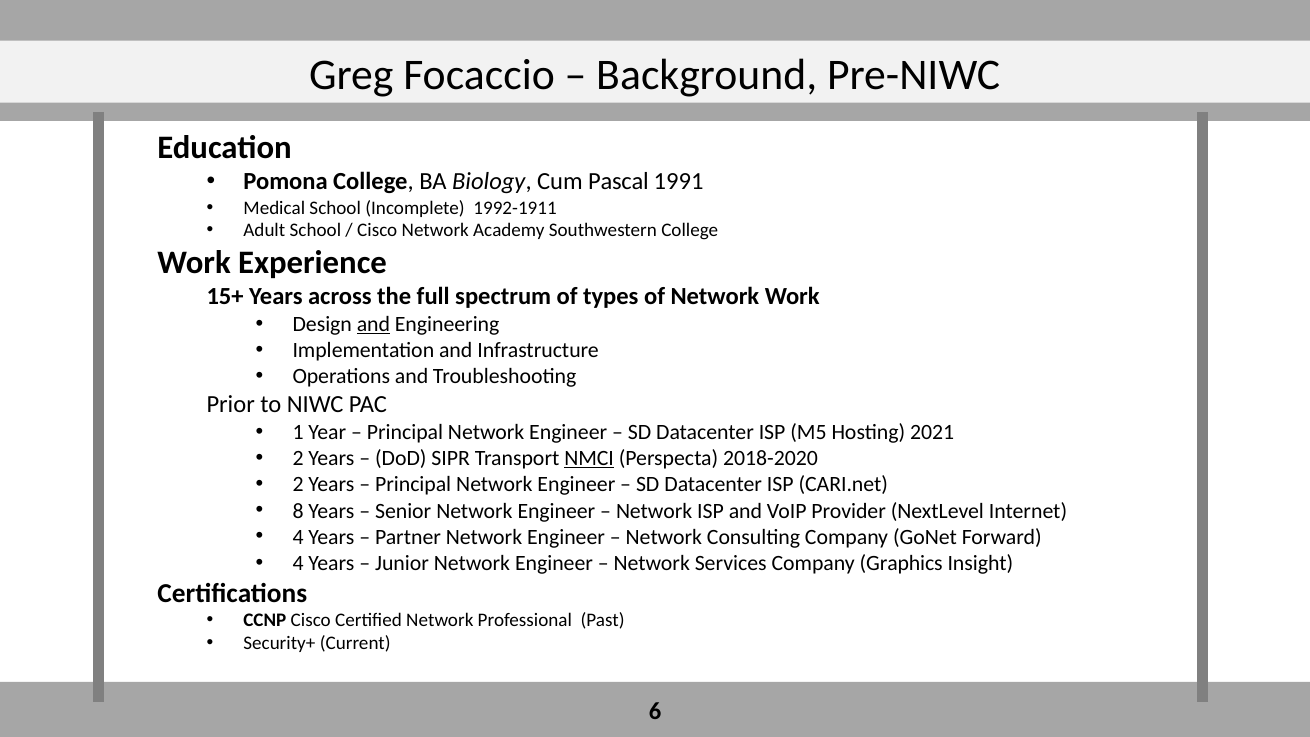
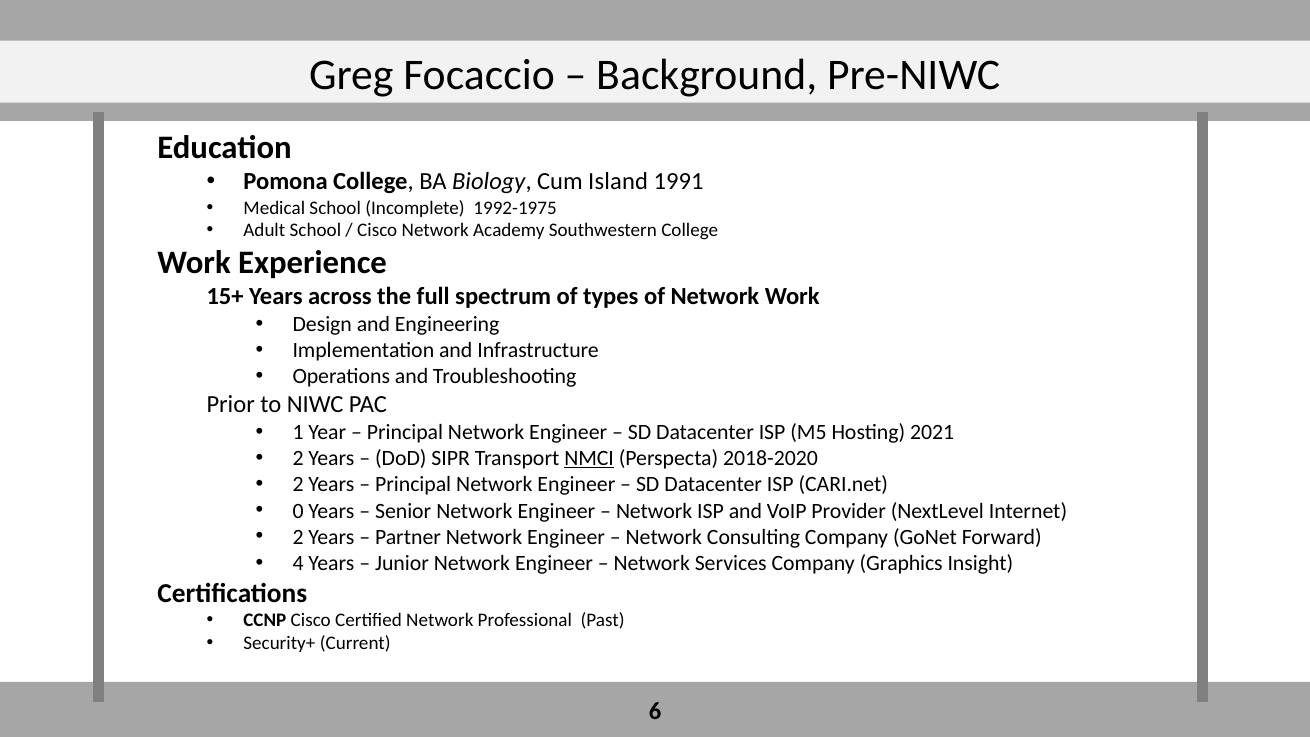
Pascal: Pascal -> Island (618, 182)
1992-1911: 1992-1911 -> 1992-1975 (515, 208)
and underline: present -> none (373, 324)
8: 8 -> 0 (298, 511)
4: 4 -> 2 (298, 537)
